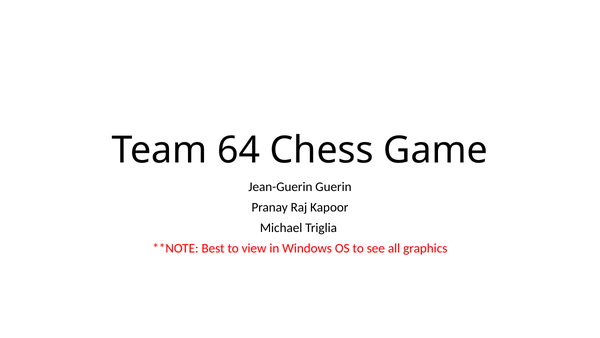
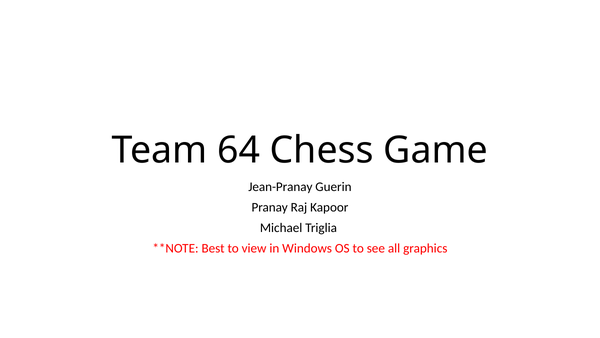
Jean-Guerin: Jean-Guerin -> Jean-Pranay (280, 187)
